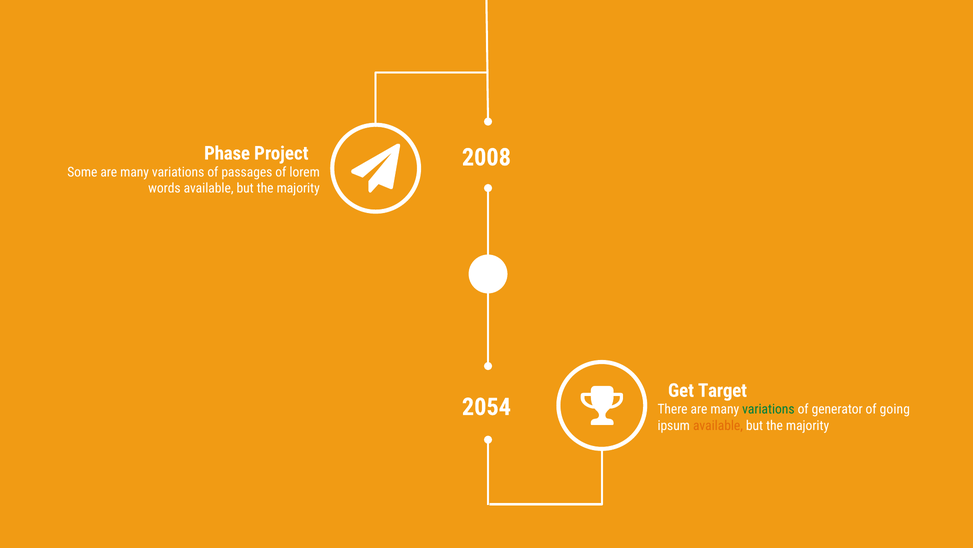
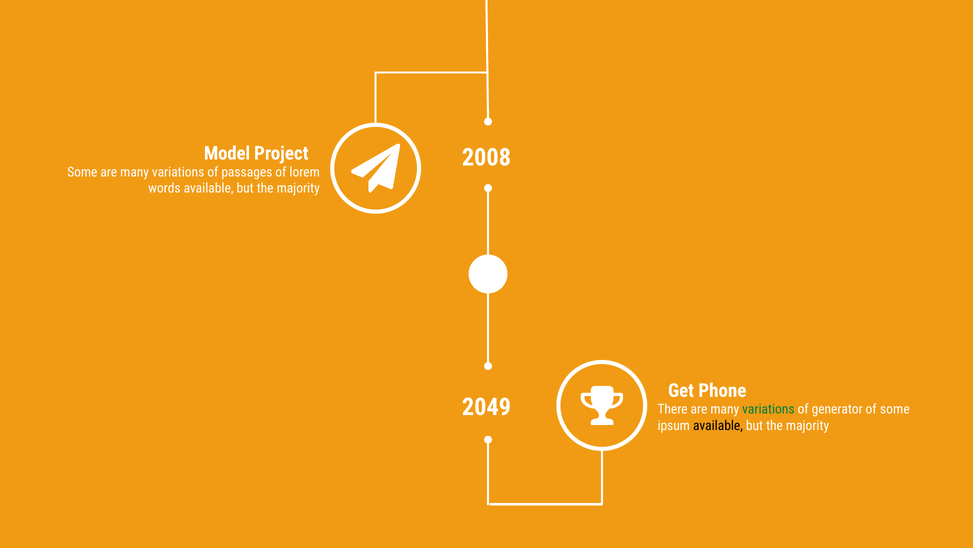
Phase: Phase -> Model (227, 153)
Target: Target -> Phone (722, 390)
2054: 2054 -> 2049 (486, 407)
of going: going -> some (895, 409)
available colour: orange -> black (718, 425)
